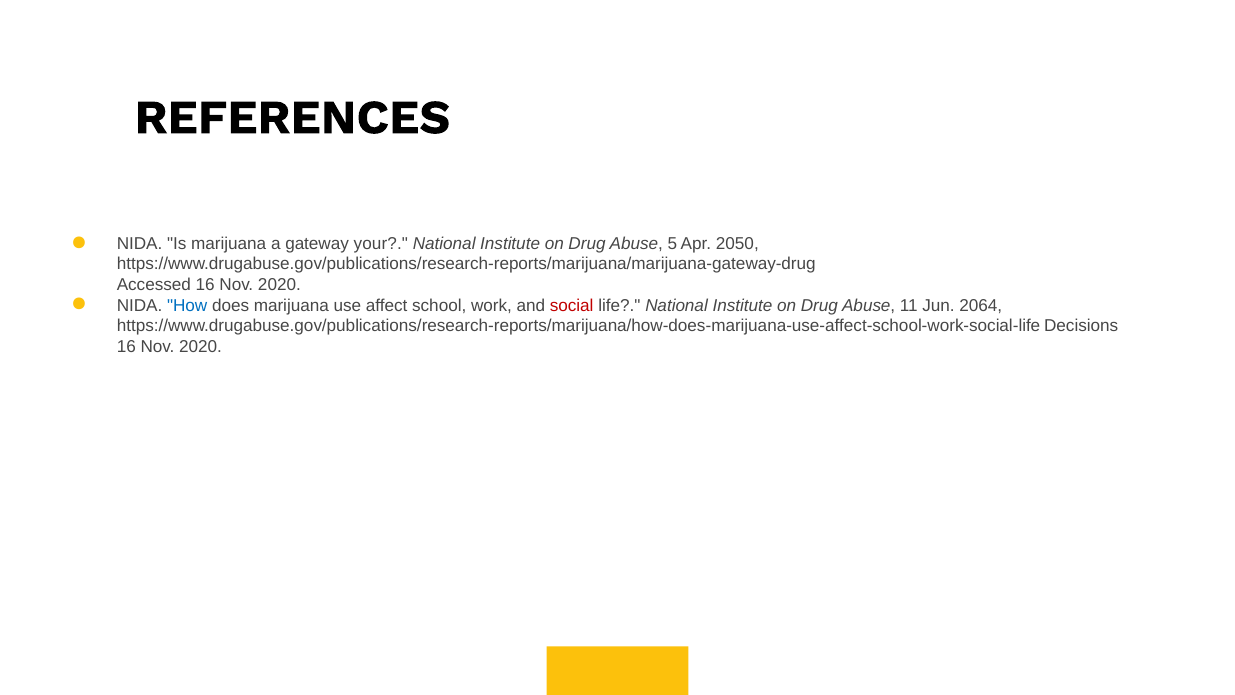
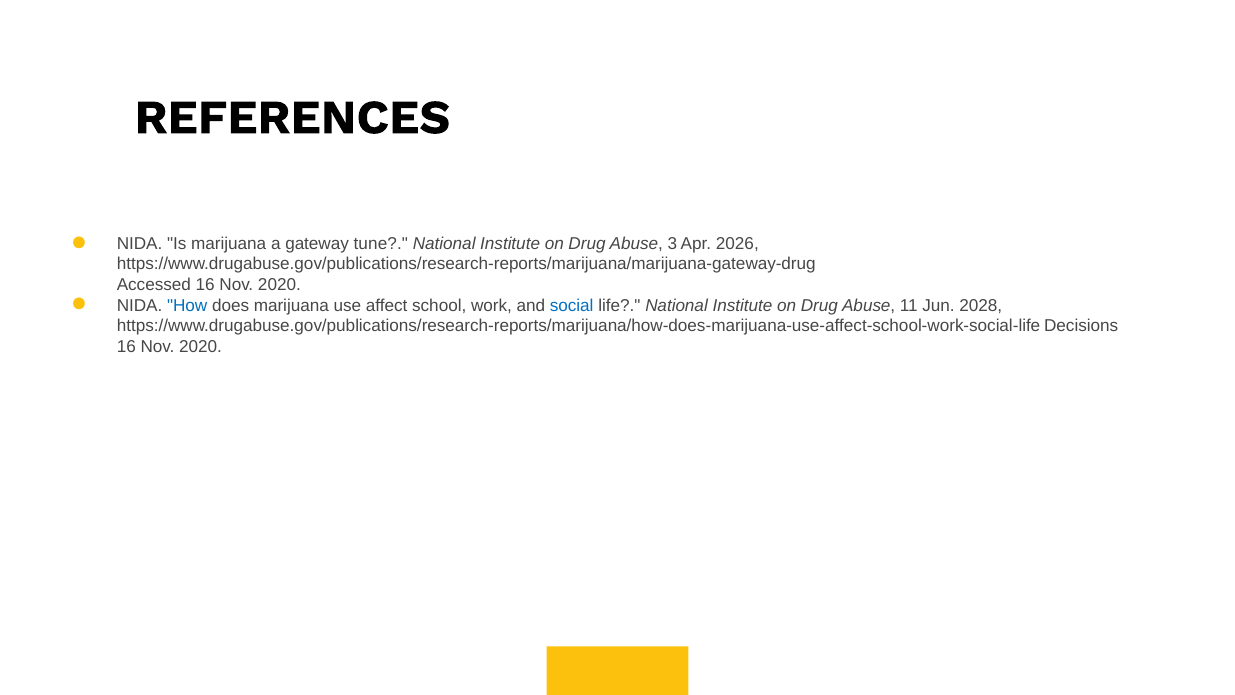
your: your -> tune (381, 243)
5: 5 -> 3 (672, 243)
2050: 2050 -> 2026 (737, 243)
social colour: red -> blue (572, 305)
2064: 2064 -> 2028 (981, 305)
